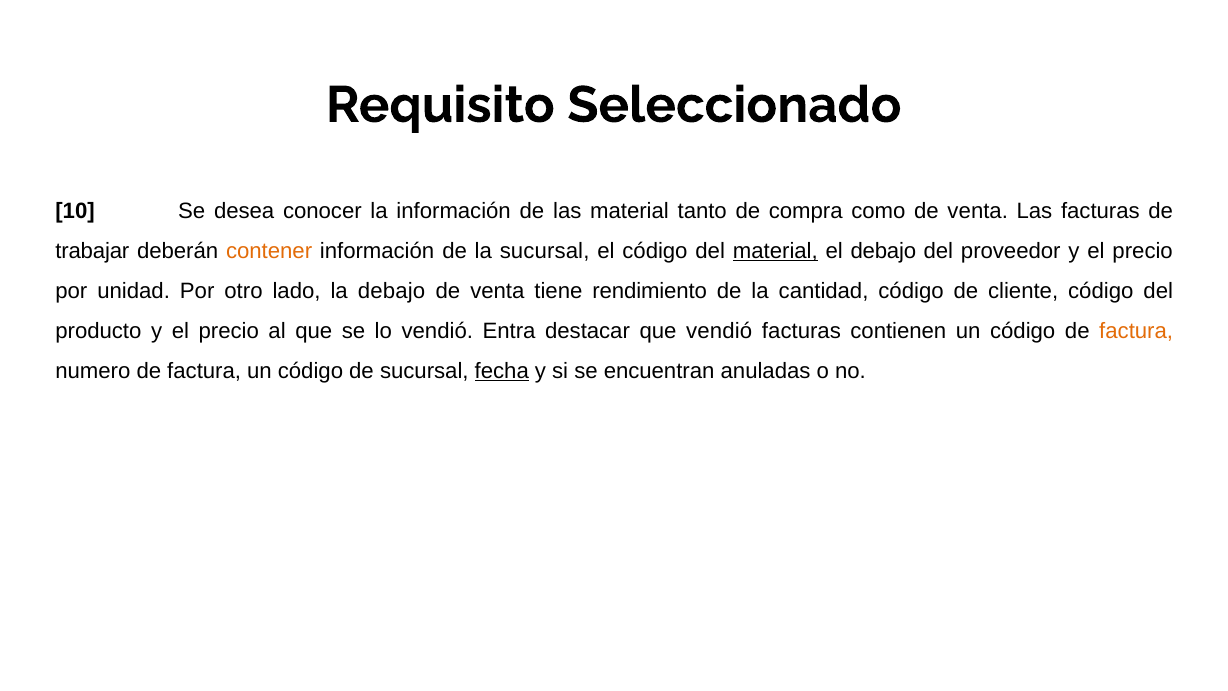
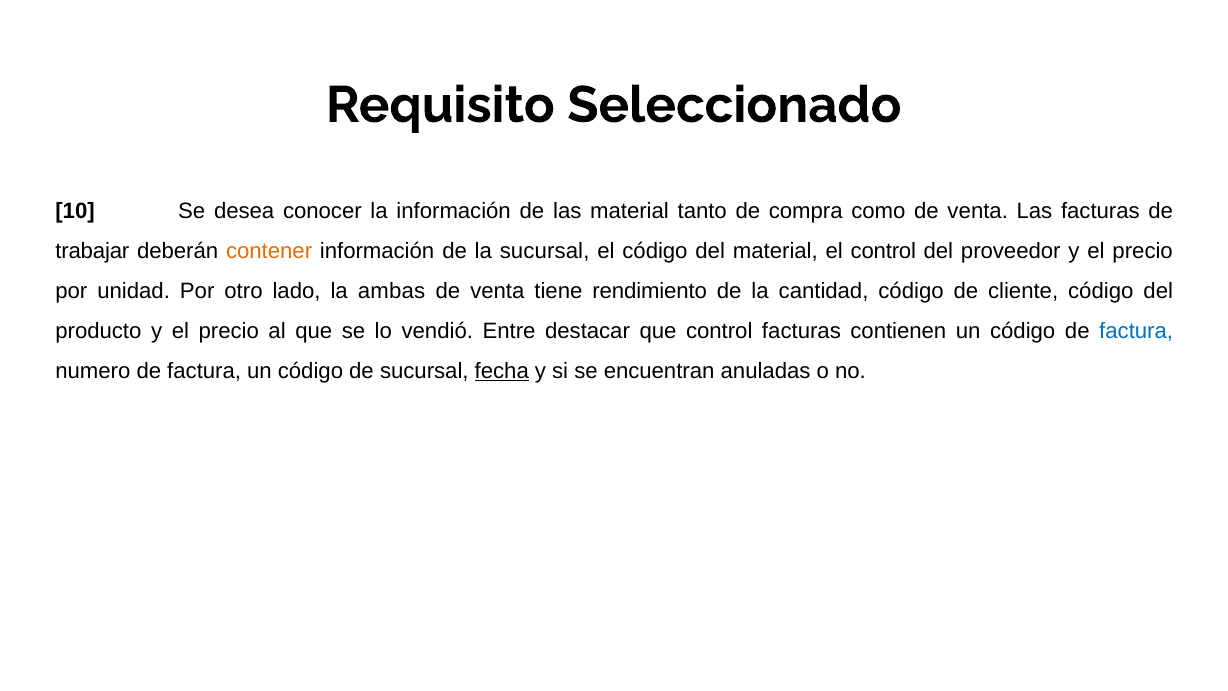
material underline: present -> none (775, 251)
el debajo: debajo -> control (883, 251)
la debajo: debajo -> ambas (392, 291)
Entra: Entra -> Entre (509, 331)
que vendió: vendió -> control (719, 331)
factura colour: orange -> blue (1136, 331)
